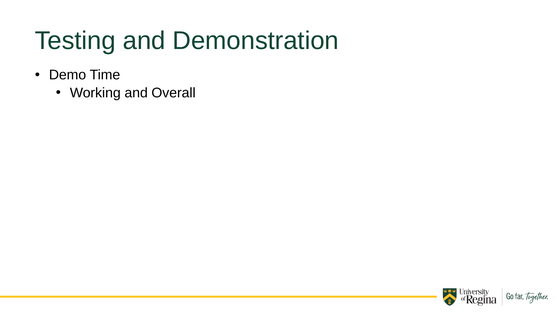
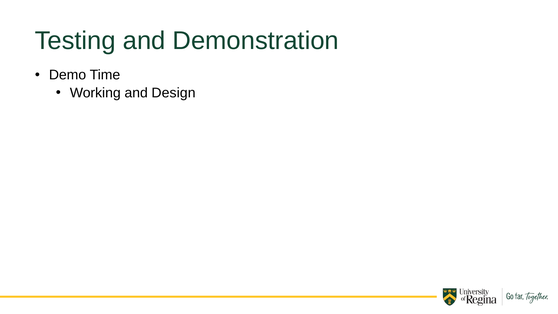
Overall: Overall -> Design (174, 93)
